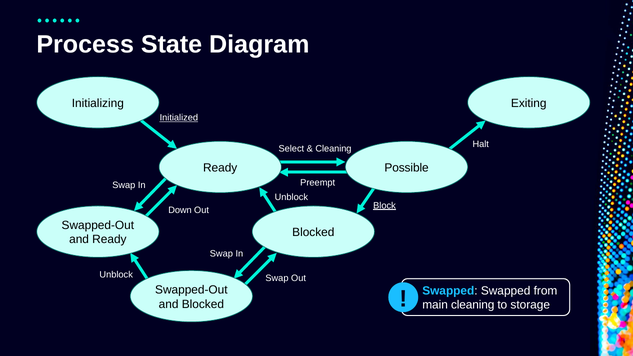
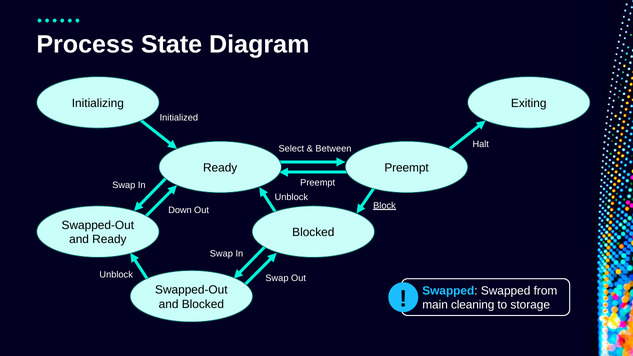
Initialized underline: present -> none (179, 118)
Cleaning: Cleaning -> Between (333, 149)
Ready Possible: Possible -> Preempt (407, 168)
